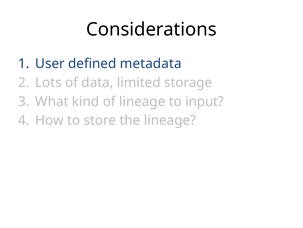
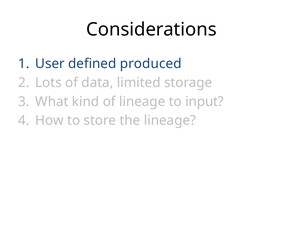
metadata: metadata -> produced (151, 64)
